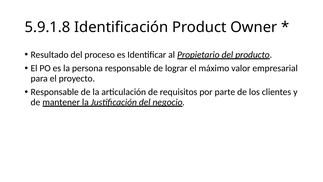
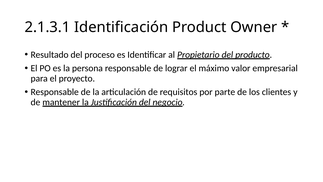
5.9.1.8: 5.9.1.8 -> 2.1.3.1 (47, 27)
